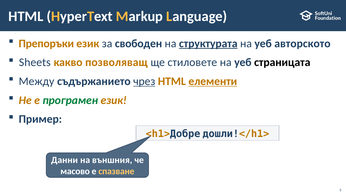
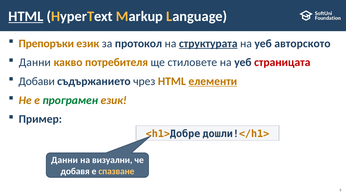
HTML underline: none -> present (26, 16)
свободен: свободен -> протокол (138, 43)
Sheets: Sheets -> Данни (35, 62)
позволяващ: позволяващ -> потребителя (117, 62)
страницата colour: black -> red (282, 62)
Между: Между -> Добави (37, 81)
чрез underline: present -> none (144, 81)
външния: външния -> визуални (112, 160)
масово: масово -> добавя (75, 171)
